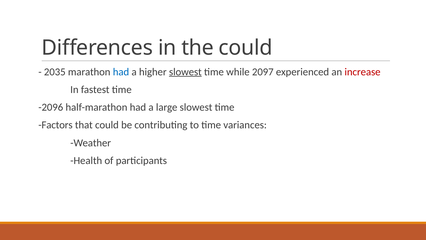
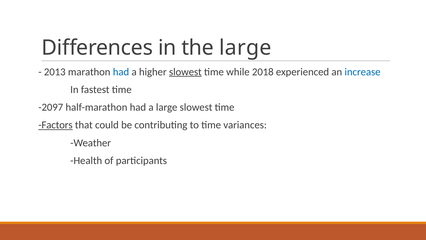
the could: could -> large (245, 48)
2035: 2035 -> 2013 (55, 72)
2097: 2097 -> 2018 (263, 72)
increase colour: red -> blue (363, 72)
-2096: -2096 -> -2097 (51, 107)
Factors underline: none -> present (55, 125)
